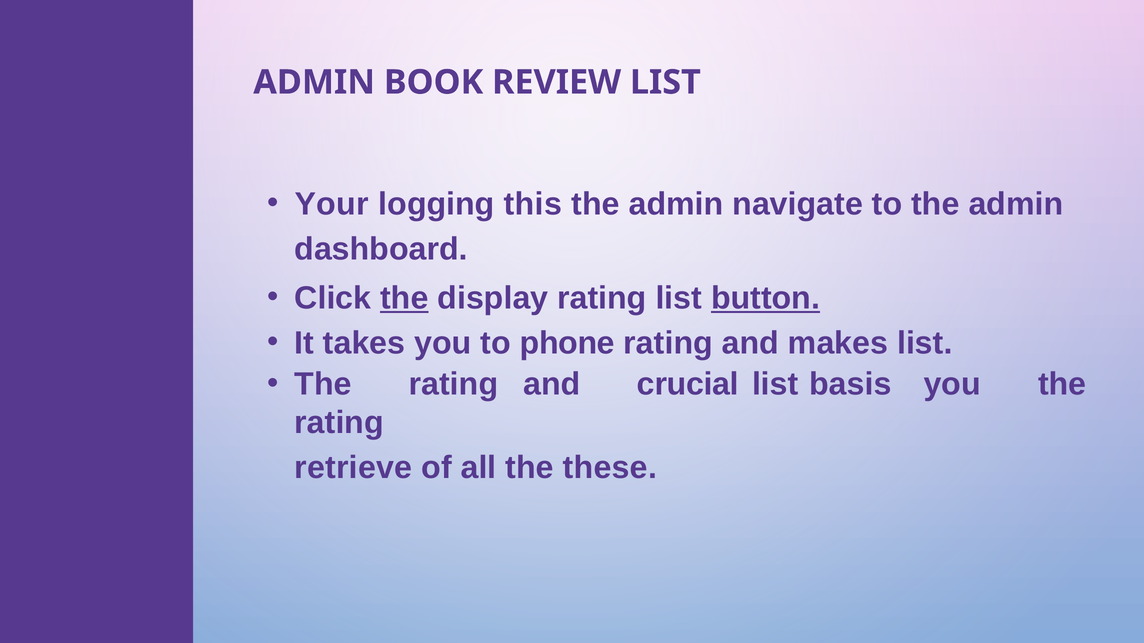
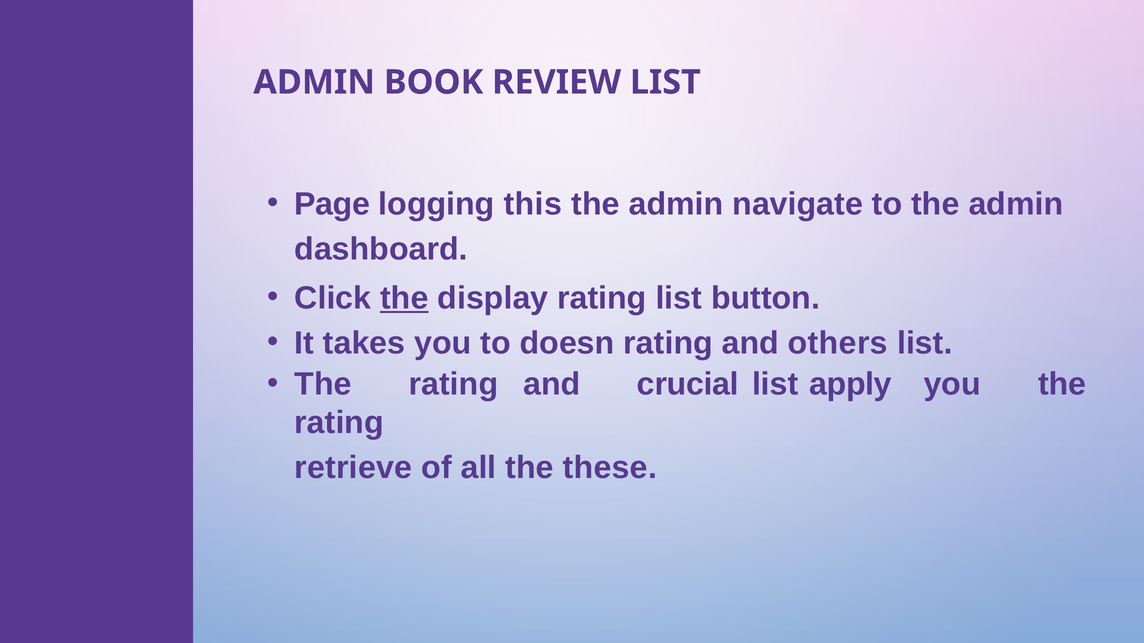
Your: Your -> Page (332, 204)
button underline: present -> none (766, 298)
phone: phone -> doesn (567, 343)
makes: makes -> others (838, 343)
basis: basis -> apply (851, 384)
